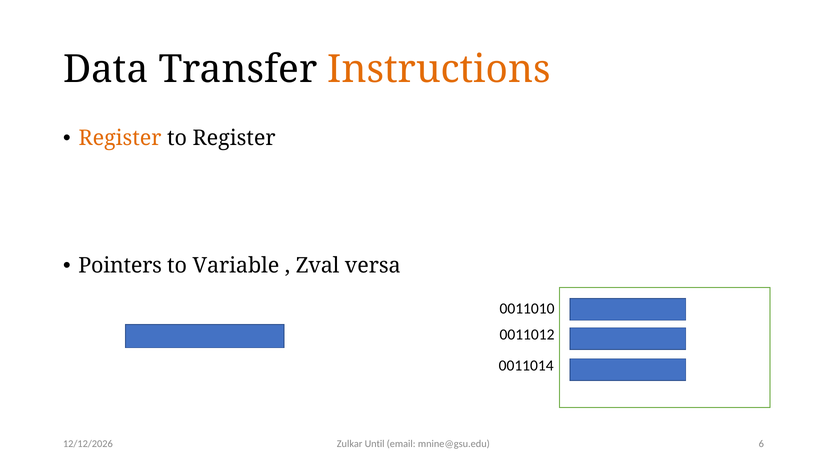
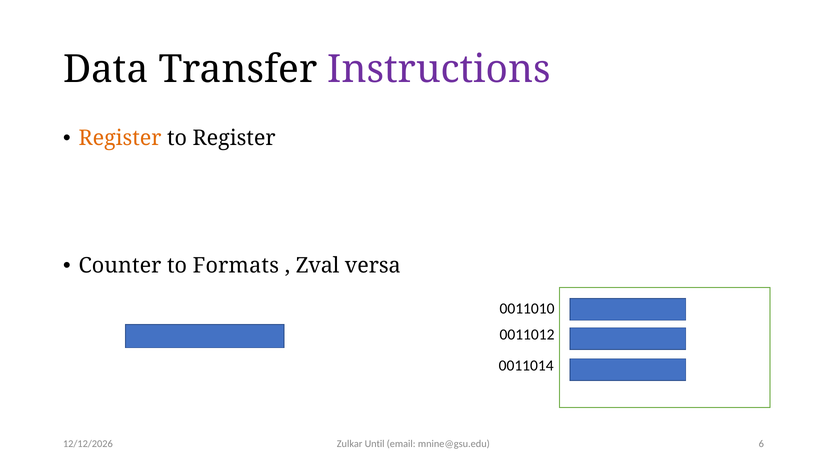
Instructions colour: orange -> purple (439, 69)
Pointers: Pointers -> Counter (120, 266)
Variable: Variable -> Formats (236, 266)
